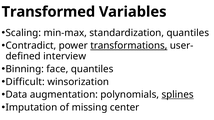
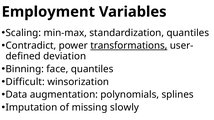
Transformed: Transformed -> Employment (48, 12)
interview: interview -> deviation (65, 56)
splines underline: present -> none (178, 95)
center: center -> slowly (125, 108)
